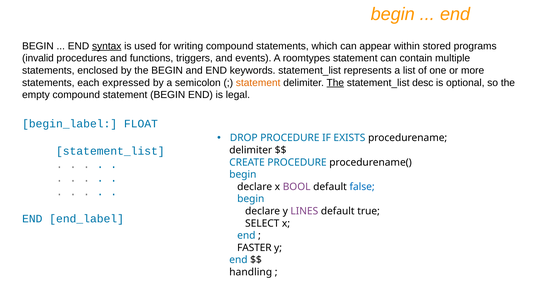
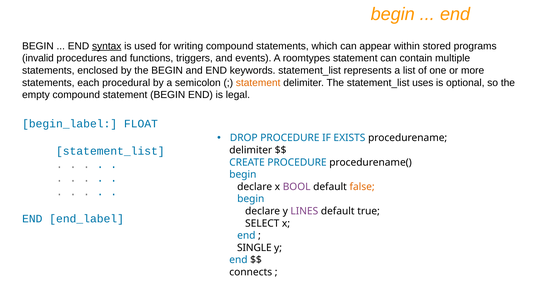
expressed: expressed -> procedural (126, 83)
The underline: present -> none (335, 83)
desc: desc -> uses (423, 83)
false colour: blue -> orange (362, 187)
FASTER: FASTER -> SINGLE (254, 248)
handling: handling -> connects (251, 272)
